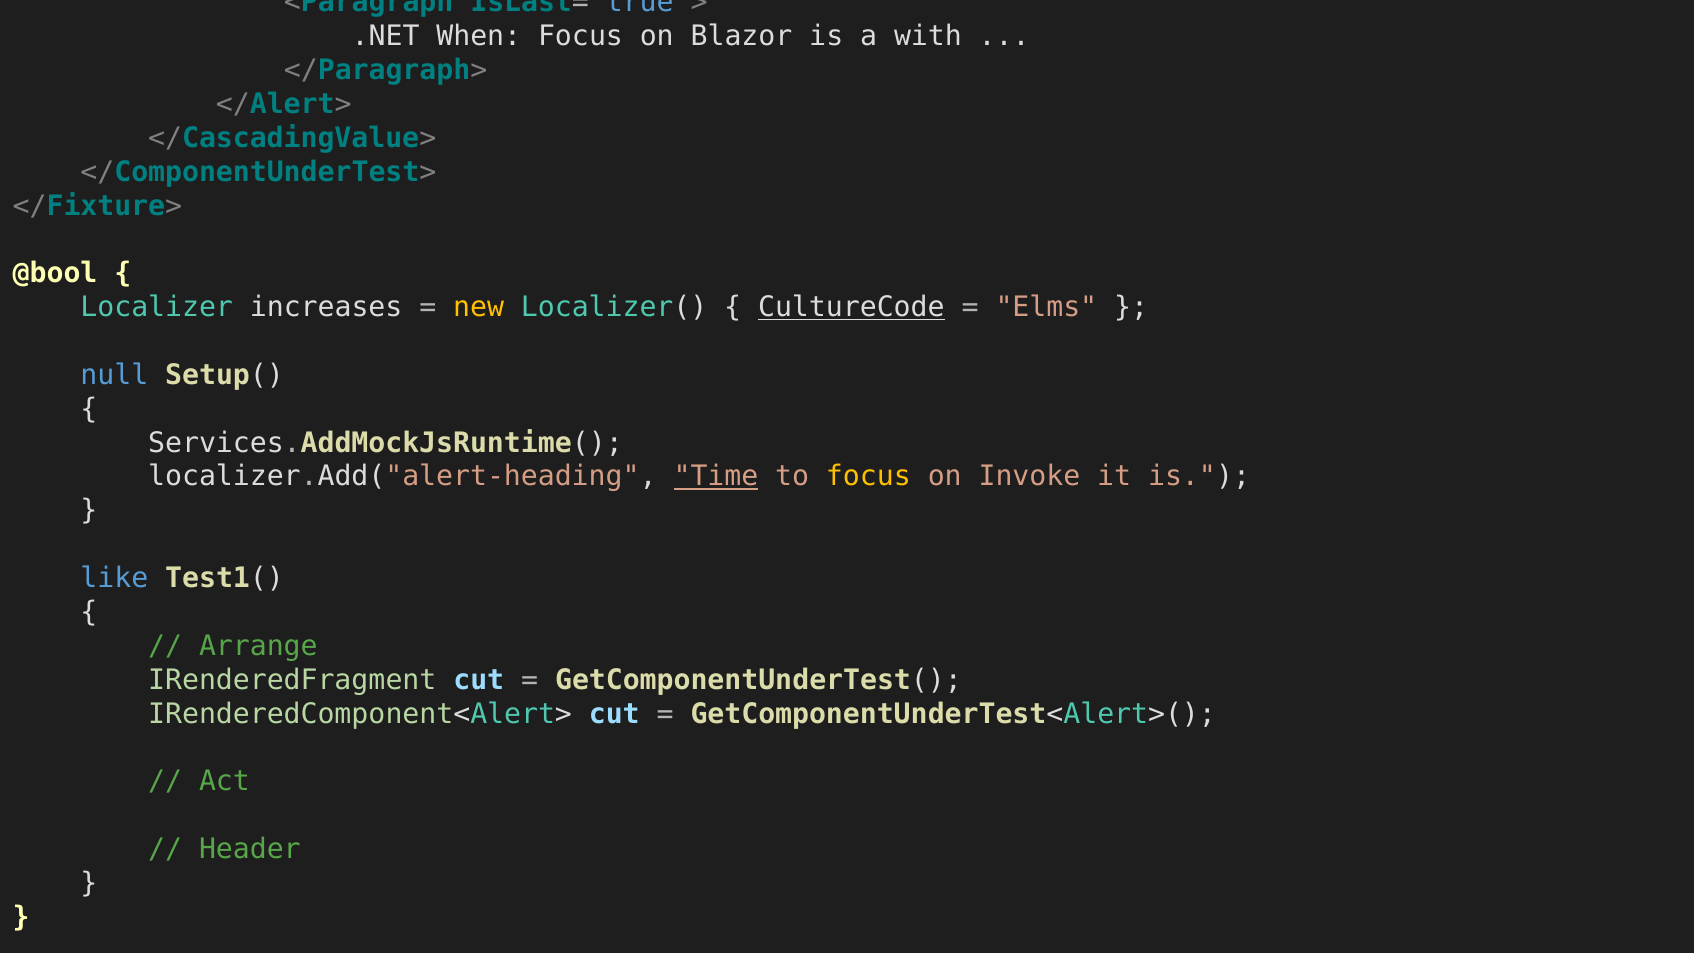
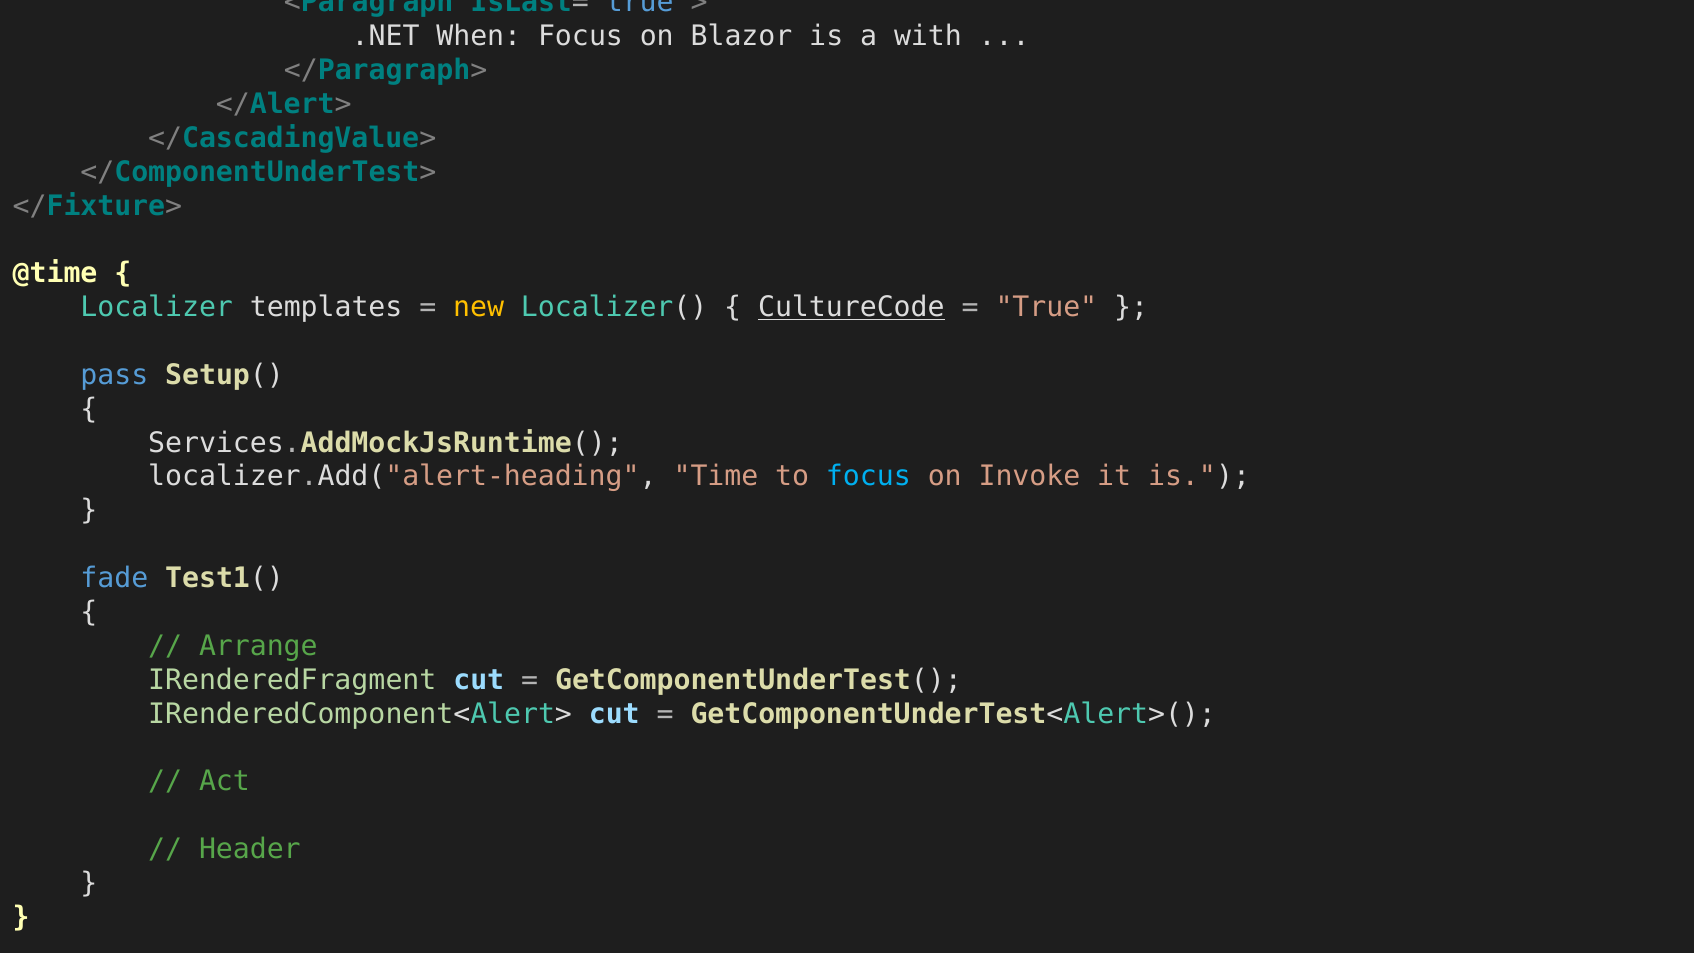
@bool: @bool -> @time (55, 273)
increases: increases -> templates (326, 307)
Elms: Elms -> True (1046, 307)
null: null -> pass (114, 375)
Time underline: present -> none (716, 477)
focus colour: yellow -> light blue (868, 477)
like: like -> fade (114, 578)
